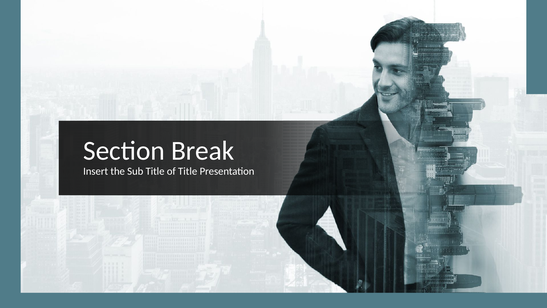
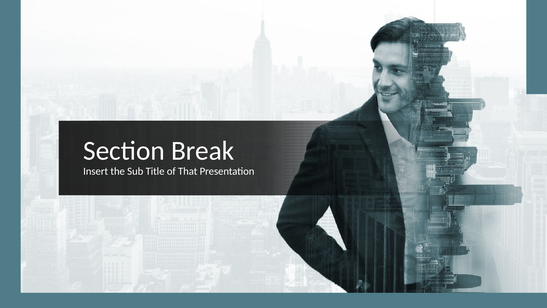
of Title: Title -> That (188, 171)
